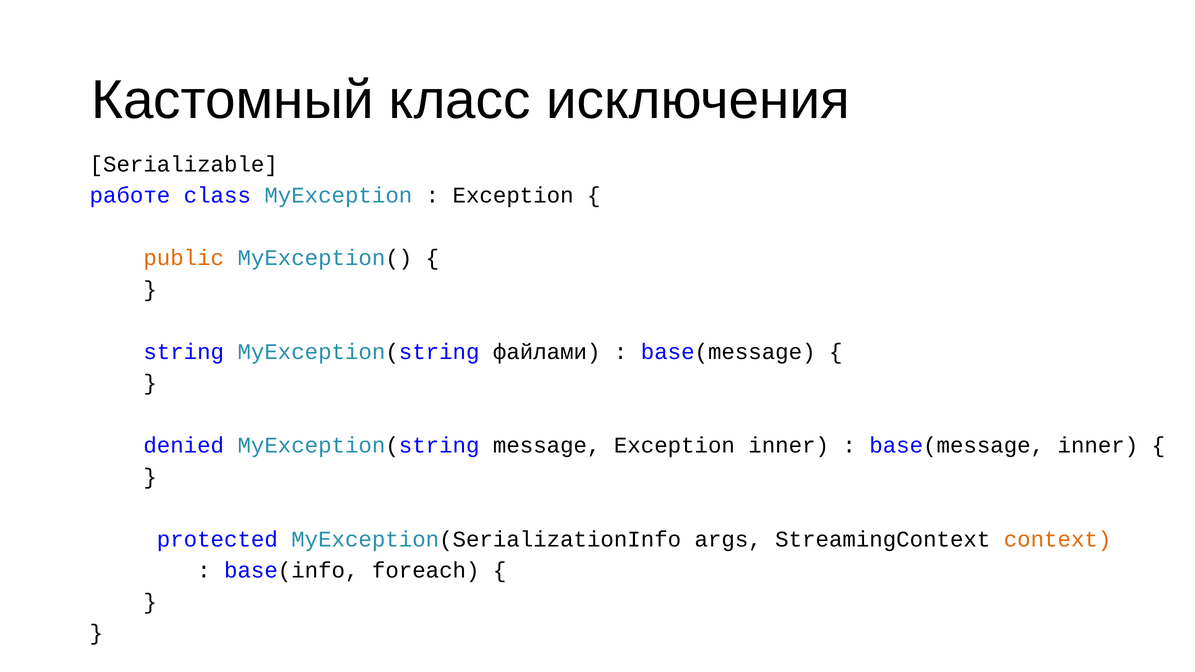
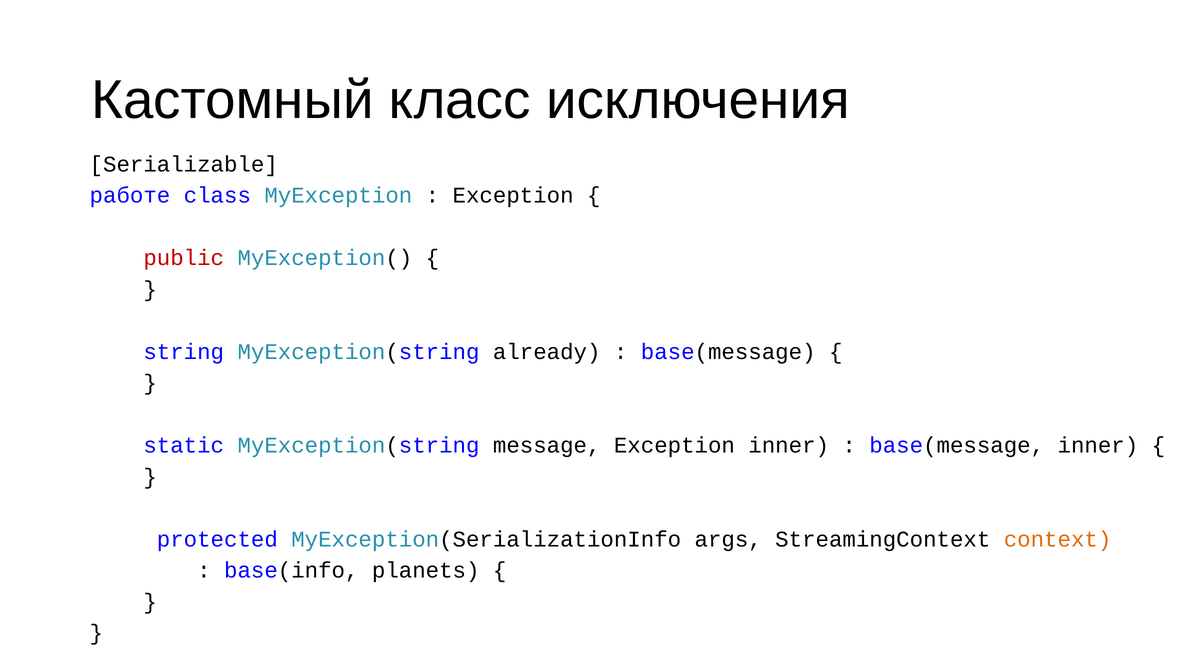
public colour: orange -> red (184, 258)
файлами: файлами -> already (547, 352)
denied: denied -> static (184, 446)
foreach: foreach -> planets (426, 571)
